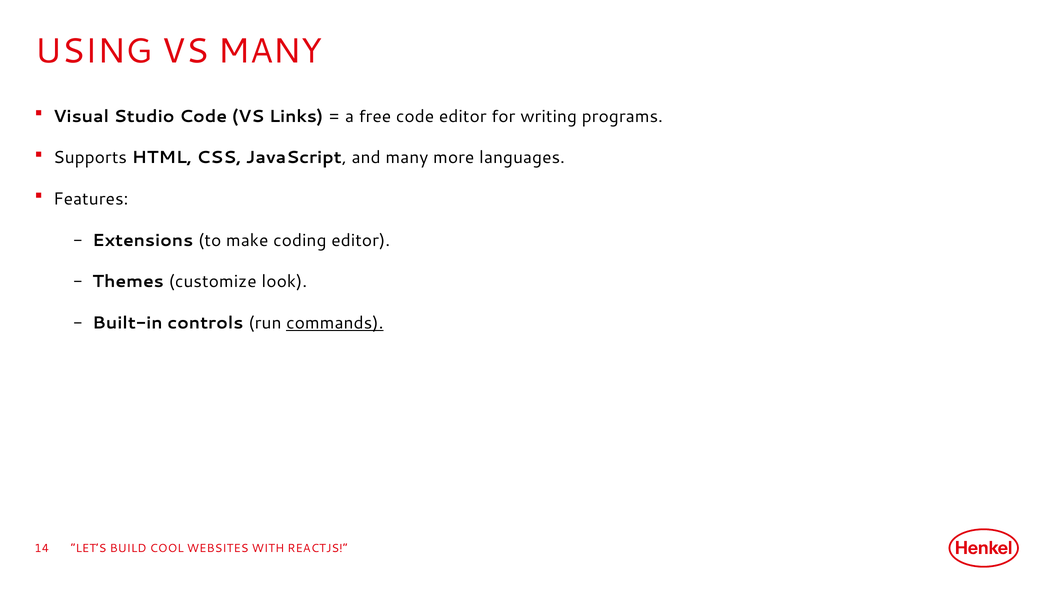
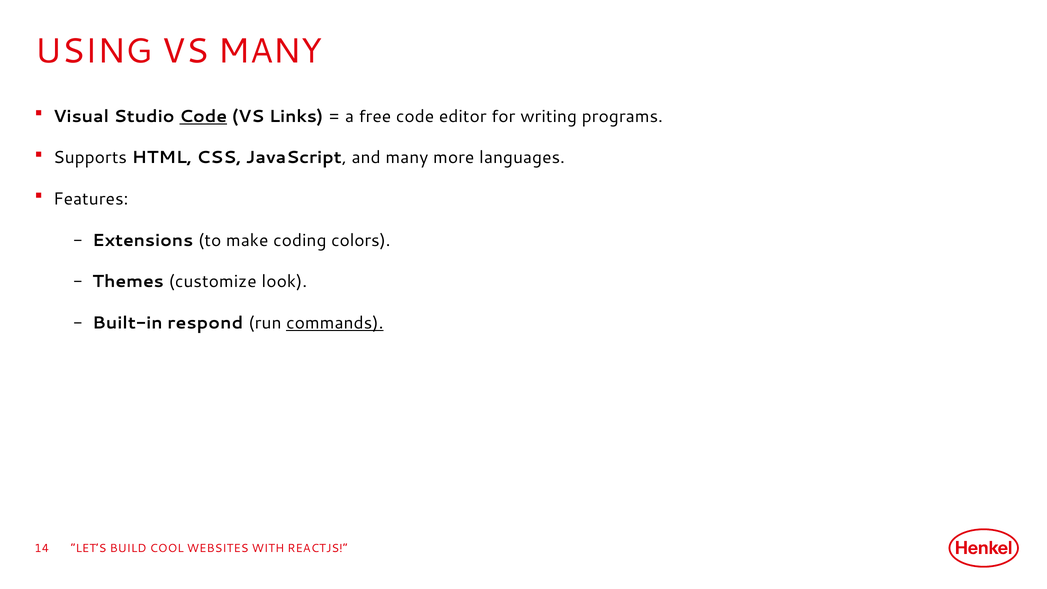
Code underline: none -> present (203, 116)
coding editor: editor -> colors (361, 240)
controls: controls -> respond (205, 323)
